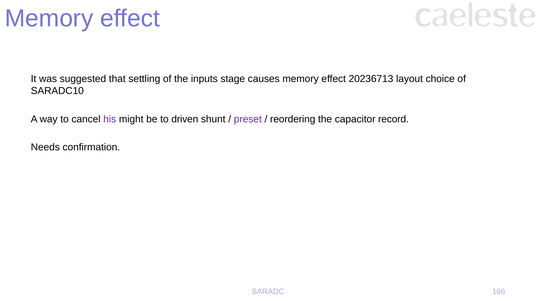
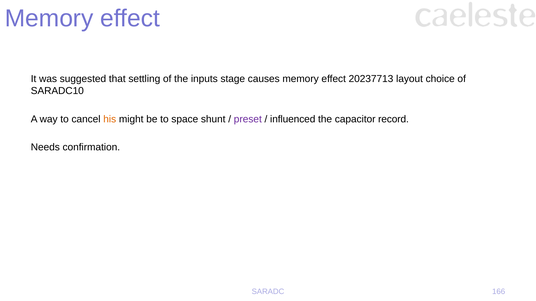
20236713: 20236713 -> 20237713 (371, 79)
his colour: purple -> orange (110, 119)
driven: driven -> space (185, 119)
reordering: reordering -> influenced (293, 119)
